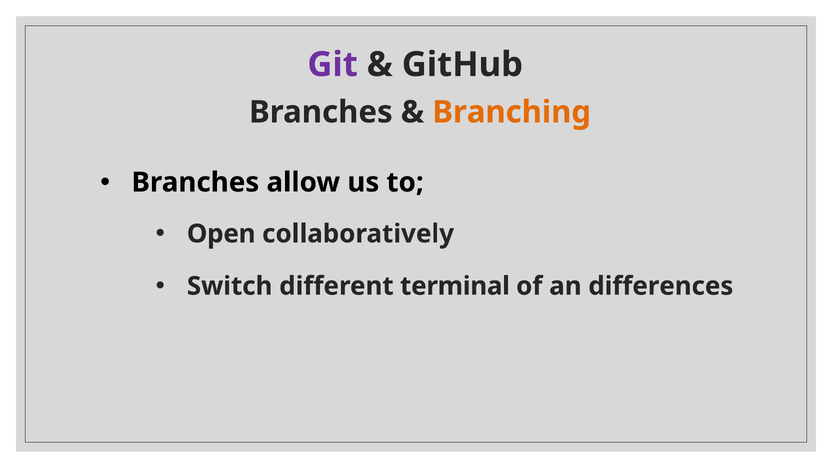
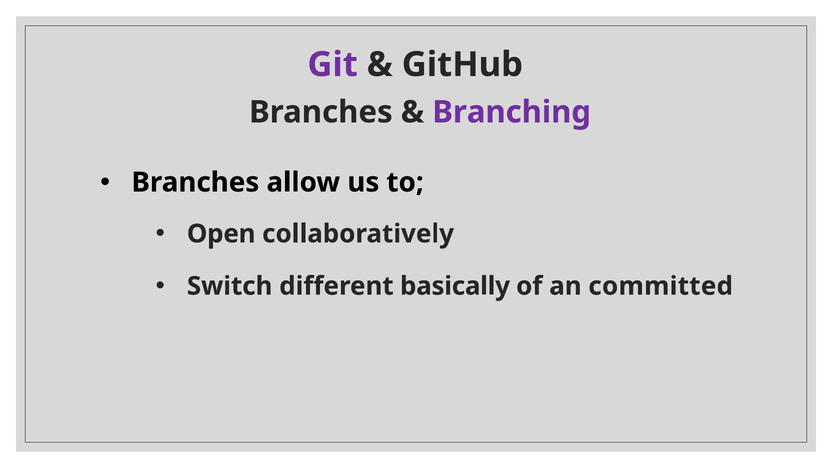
Branching colour: orange -> purple (512, 112)
terminal: terminal -> basically (455, 286)
differences: differences -> committed (661, 286)
